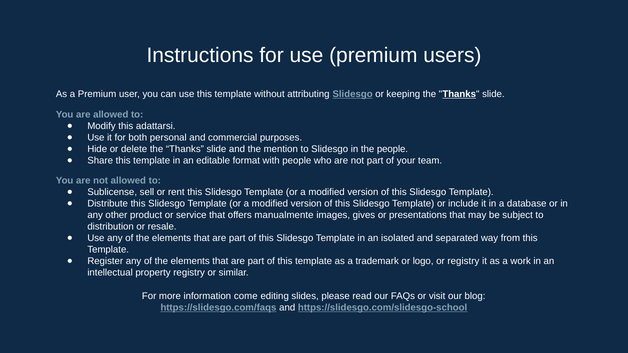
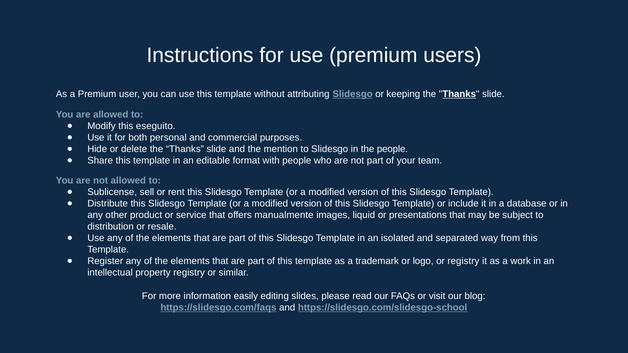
adattarsi: adattarsi -> eseguito (156, 126)
gives: gives -> liquid (364, 215)
come: come -> easily (246, 296)
